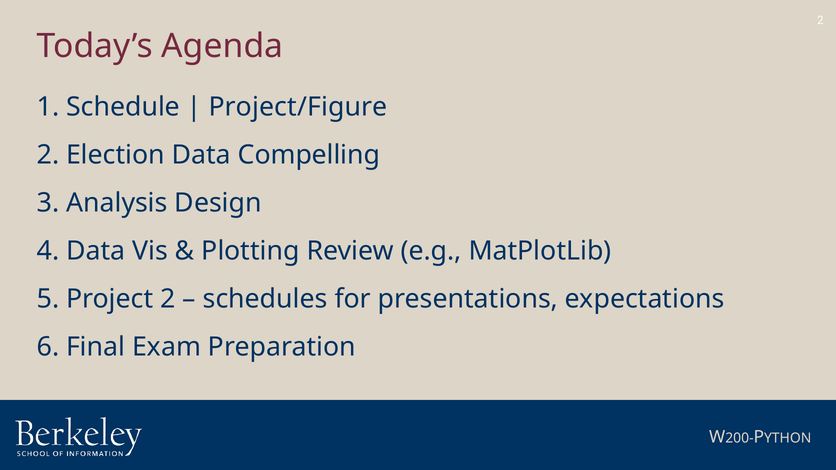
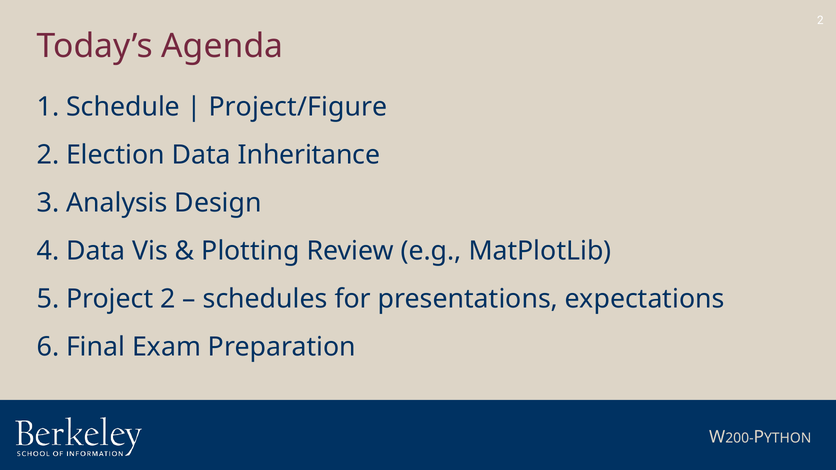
Compelling: Compelling -> Inheritance (309, 155)
